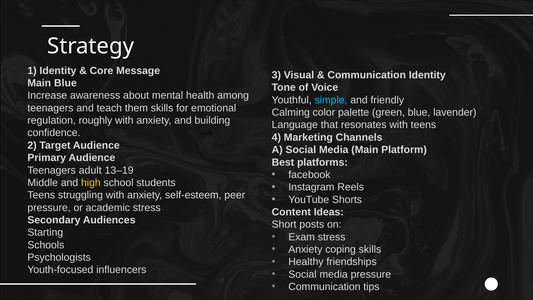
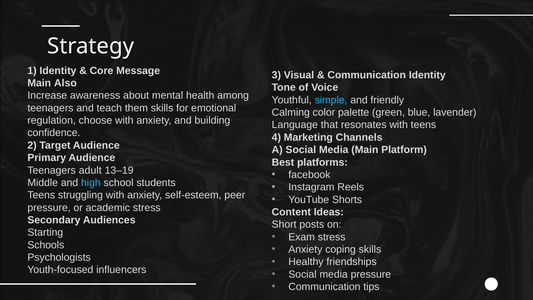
Main Blue: Blue -> Also (65, 83)
roughly: roughly -> choose (95, 120)
high colour: yellow -> light blue (91, 183)
